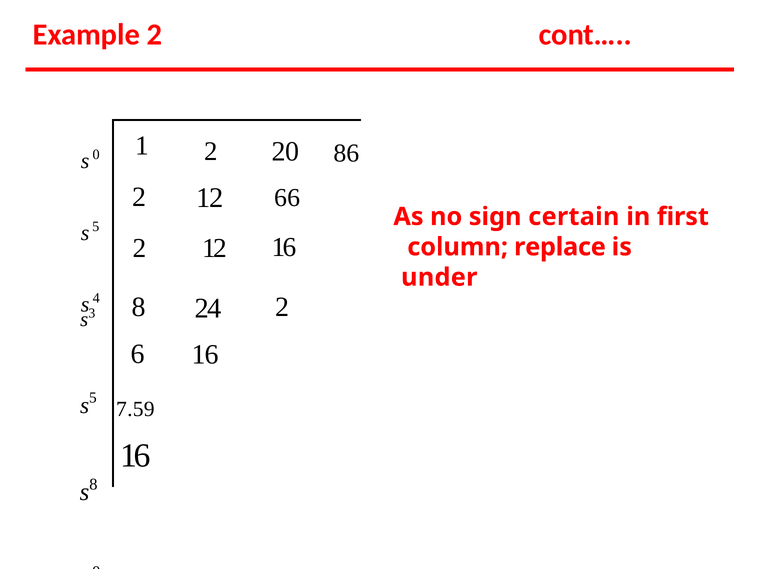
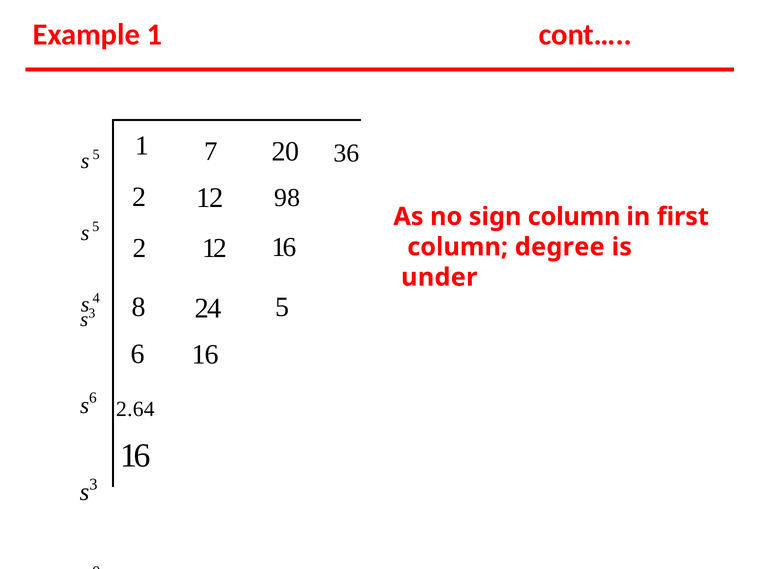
Example 2: 2 -> 1 (155, 35)
1 2: 2 -> 7 (211, 151)
86: 86 -> 36 (346, 153)
0: 0 -> 5 (96, 155)
66: 66 -> 98 (287, 198)
sign certain: certain -> column (574, 217)
replace: replace -> degree (560, 247)
24 2: 2 -> 5 (282, 307)
5: 5 -> 6 (93, 398)
7.59: 7.59 -> 2.64 (135, 409)
8: 8 -> 3 (93, 485)
